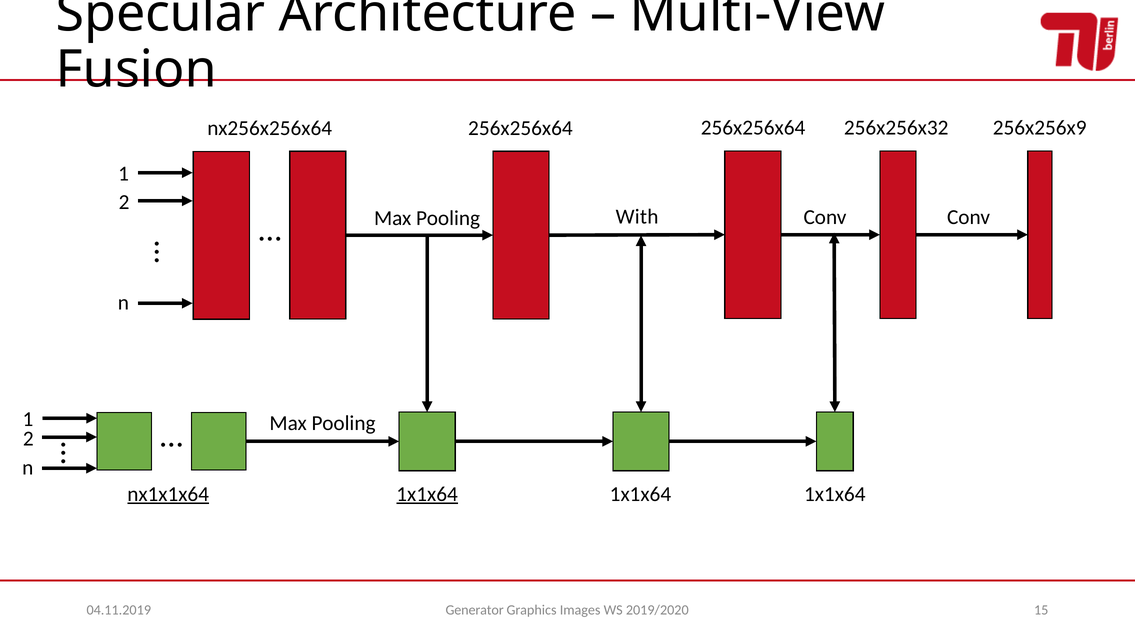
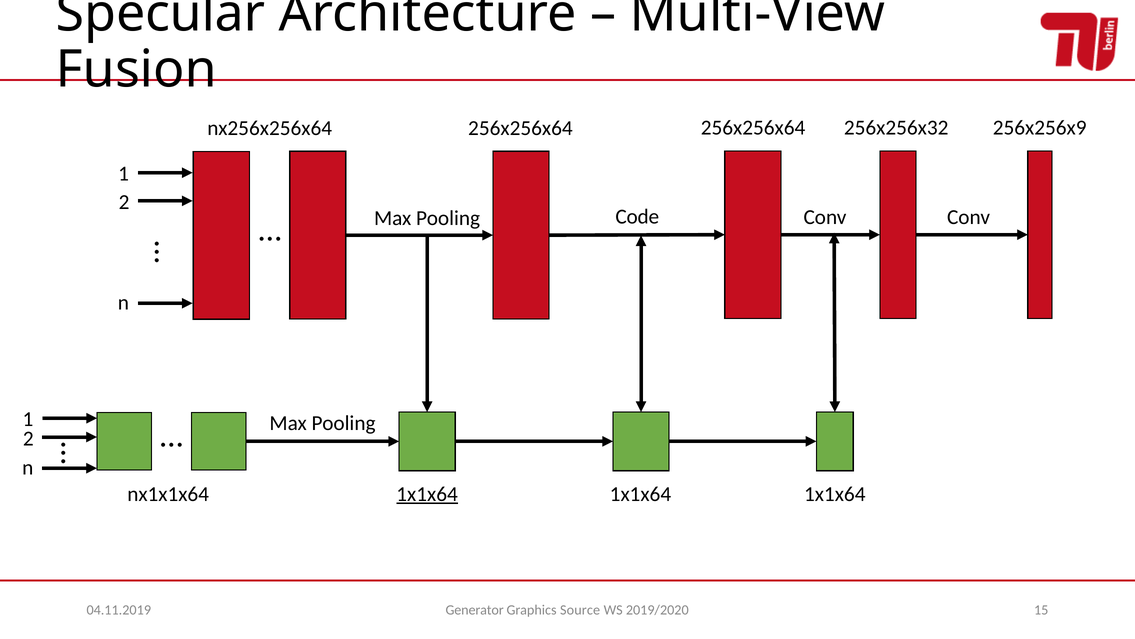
With: With -> Code (637, 216)
nx1x1x64 underline: present -> none (168, 494)
Images: Images -> Source (580, 610)
